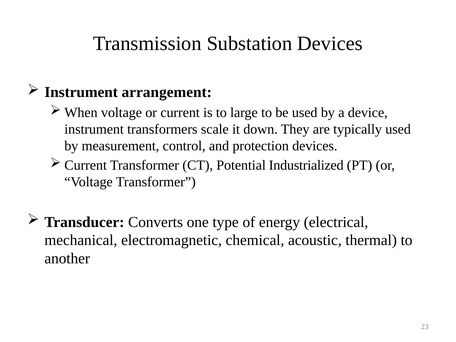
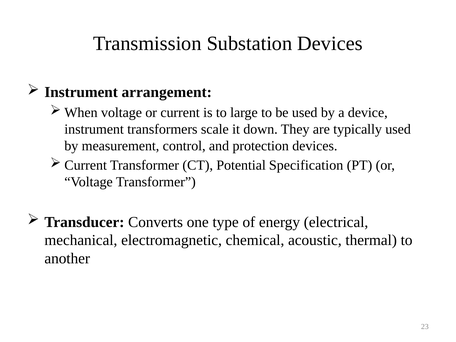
Industrialized: Industrialized -> Specification (306, 165)
